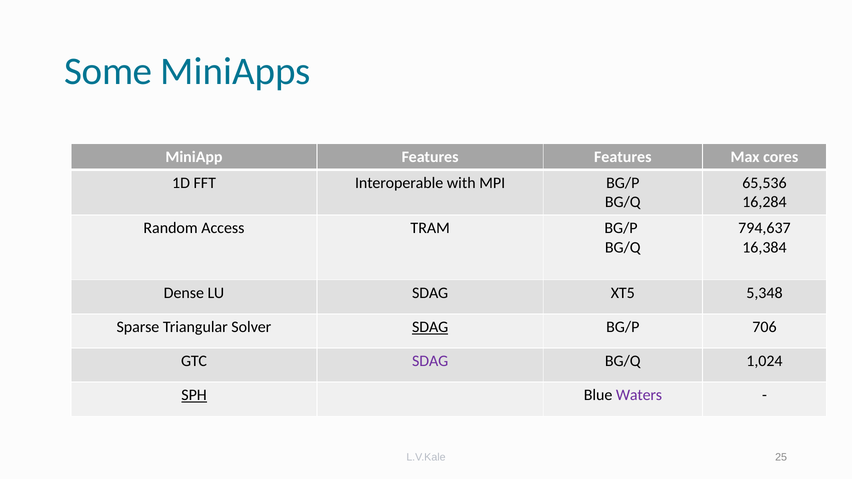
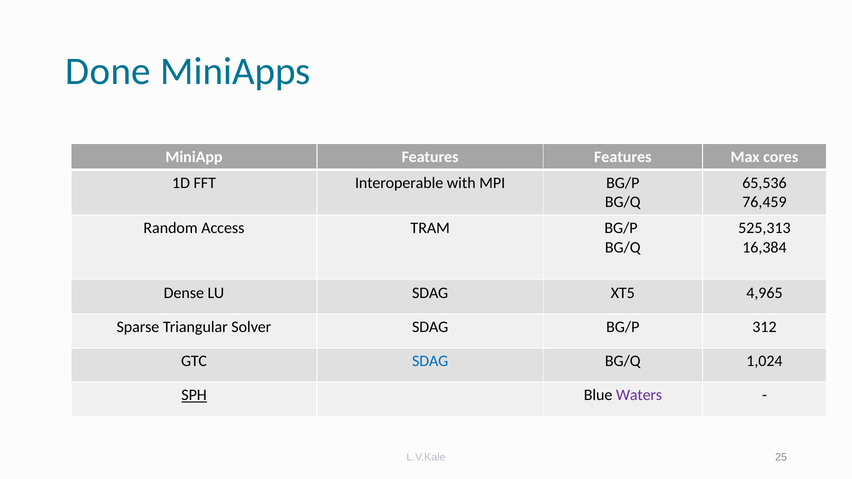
Some: Some -> Done (108, 72)
16,284: 16,284 -> 76,459 (764, 202)
794,637: 794,637 -> 525,313 (764, 228)
5,348: 5,348 -> 4,965 (764, 293)
SDAG underline: present -> none (430, 327)
706: 706 -> 312 (764, 327)
SDAG colour: purple -> blue (430, 361)
